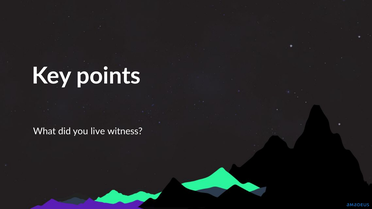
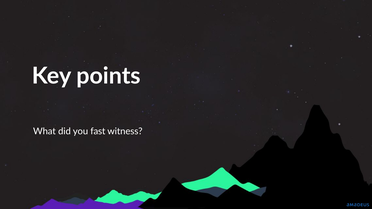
live: live -> fast (98, 132)
